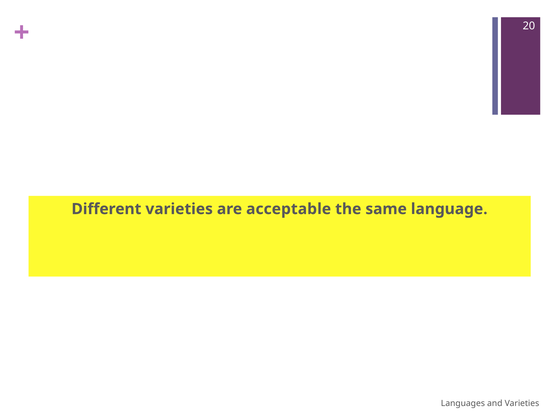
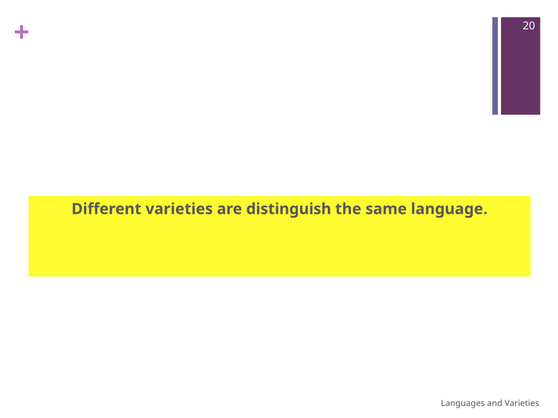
acceptable: acceptable -> distinguish (289, 209)
